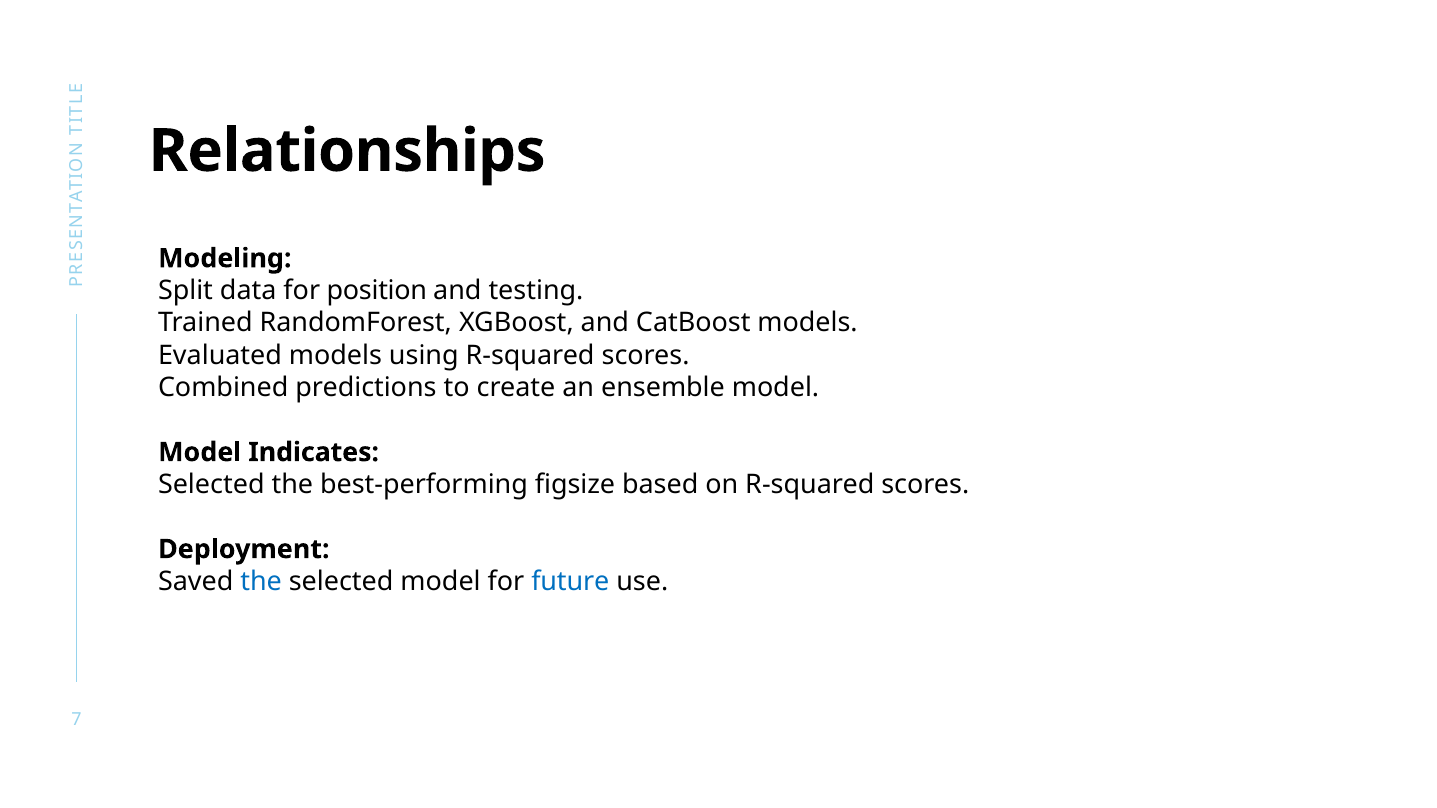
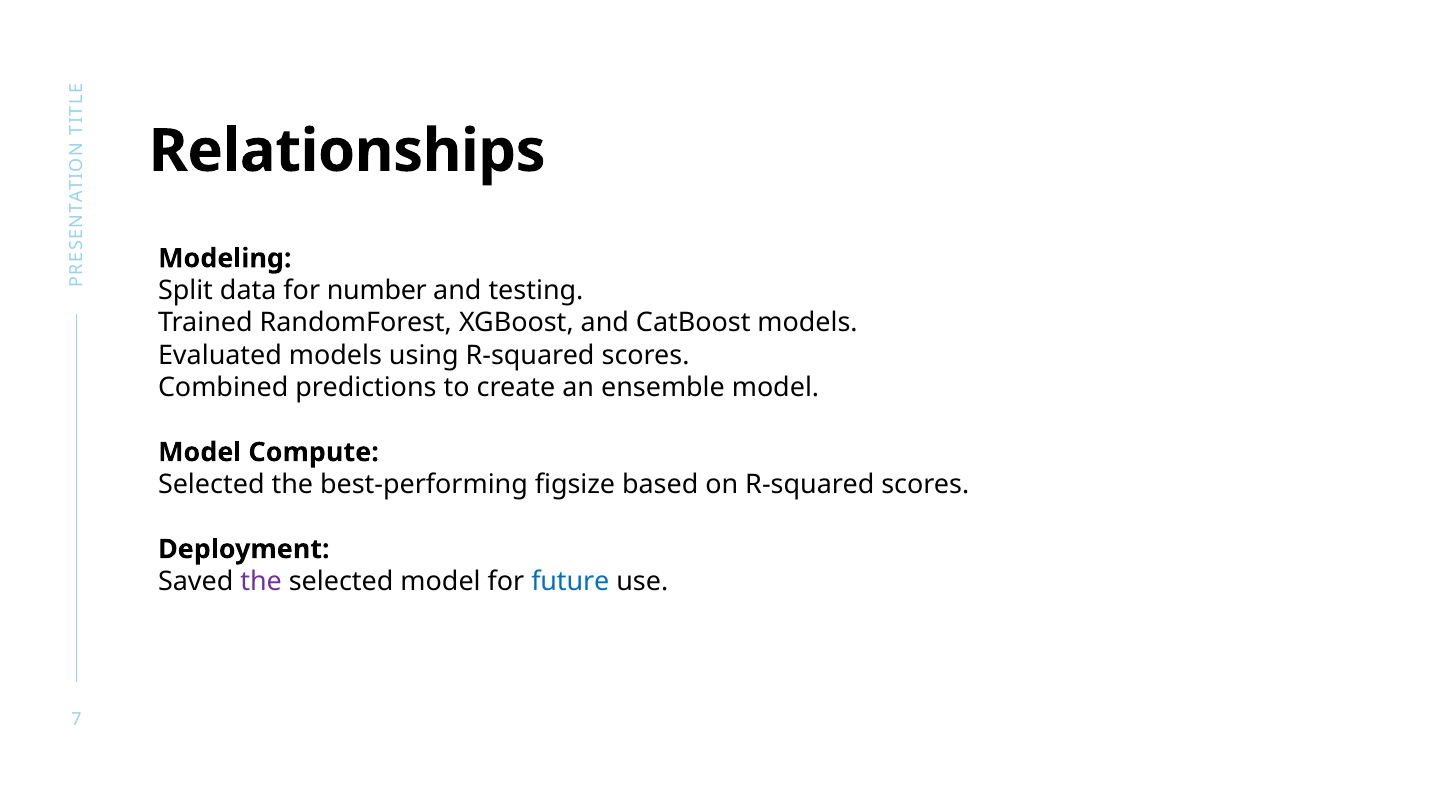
position: position -> number (377, 291)
Indicates: Indicates -> Compute (314, 452)
the colour: blue -> purple (261, 582)
